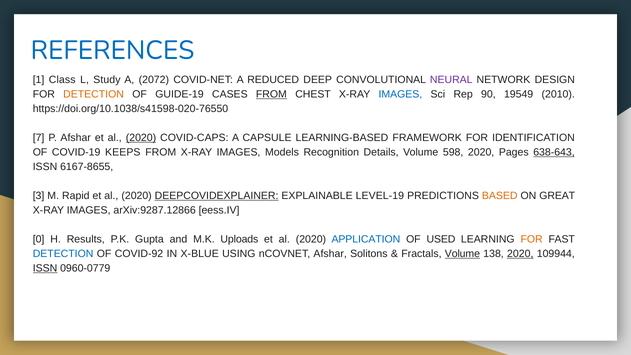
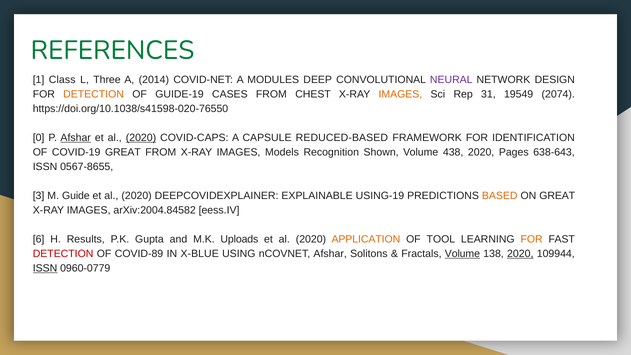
REFERENCES colour: blue -> green (112, 50)
Study: Study -> Three (107, 80)
2072: 2072 -> 2014 (154, 80)
REDUCED: REDUCED -> MODULES (273, 80)
FROM underline: present -> none (271, 94)
IMAGES colour: blue -> orange (400, 94)
90: 90 -> 31 (488, 94)
2010: 2010 -> 2074 (558, 94)
7: 7 -> 0 (39, 138)
Afshar underline: none -> present (76, 138)
LEARNING-BASED: LEARNING-BASED -> REDUCED-BASED (342, 138)
COVID-19 KEEPS: KEEPS -> GREAT (123, 152)
Details: Details -> Shown (381, 152)
598: 598 -> 438 (453, 152)
638-643 underline: present -> none (554, 152)
6167-8655: 6167-8655 -> 0567-8655 (87, 167)
Rapid: Rapid -> Guide (76, 196)
DEEPCOVIDEXPLAINER underline: present -> none (217, 196)
LEVEL-19: LEVEL-19 -> USING-19 (380, 196)
arXiv:9287.12866: arXiv:9287.12866 -> arXiv:2004.84582 (155, 210)
0: 0 -> 6 (39, 239)
APPLICATION colour: blue -> orange (366, 239)
USED: USED -> TOOL (441, 239)
DETECTION colour: blue -> red (63, 254)
COVID-92: COVID-92 -> COVID-89 (139, 254)
